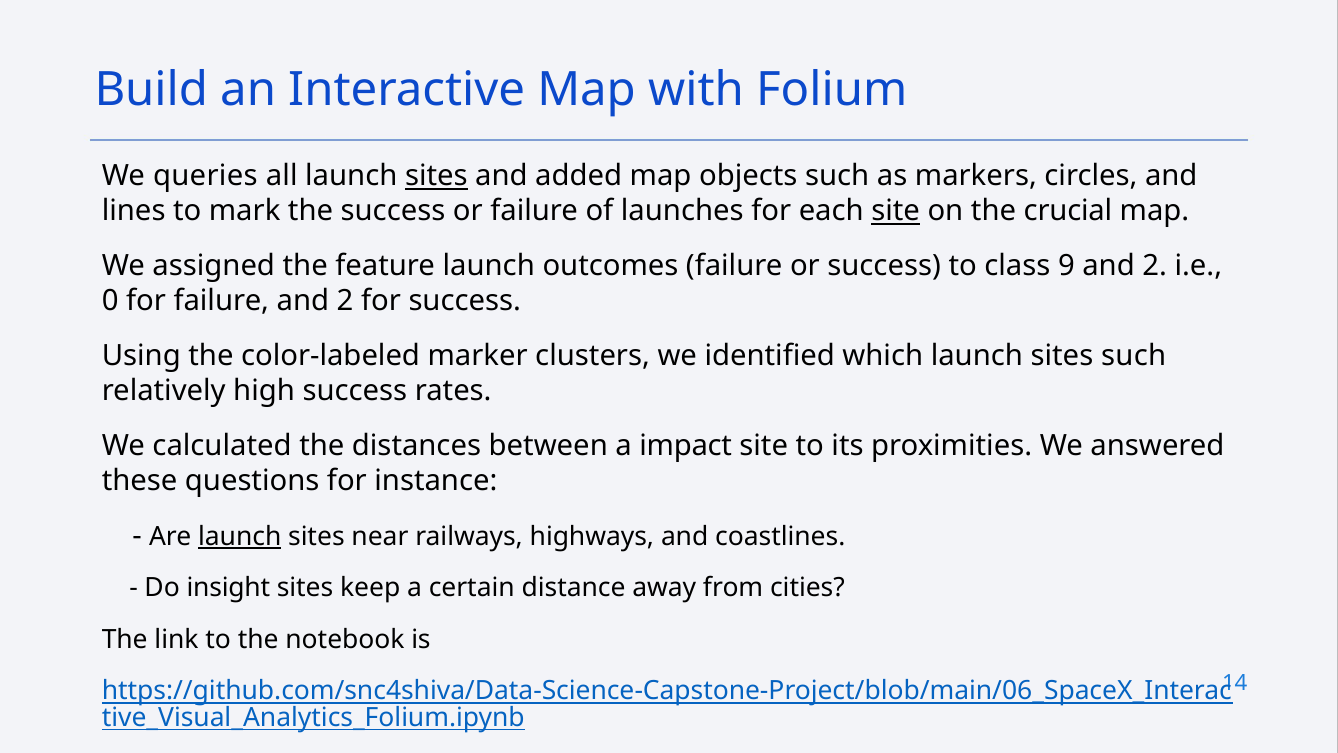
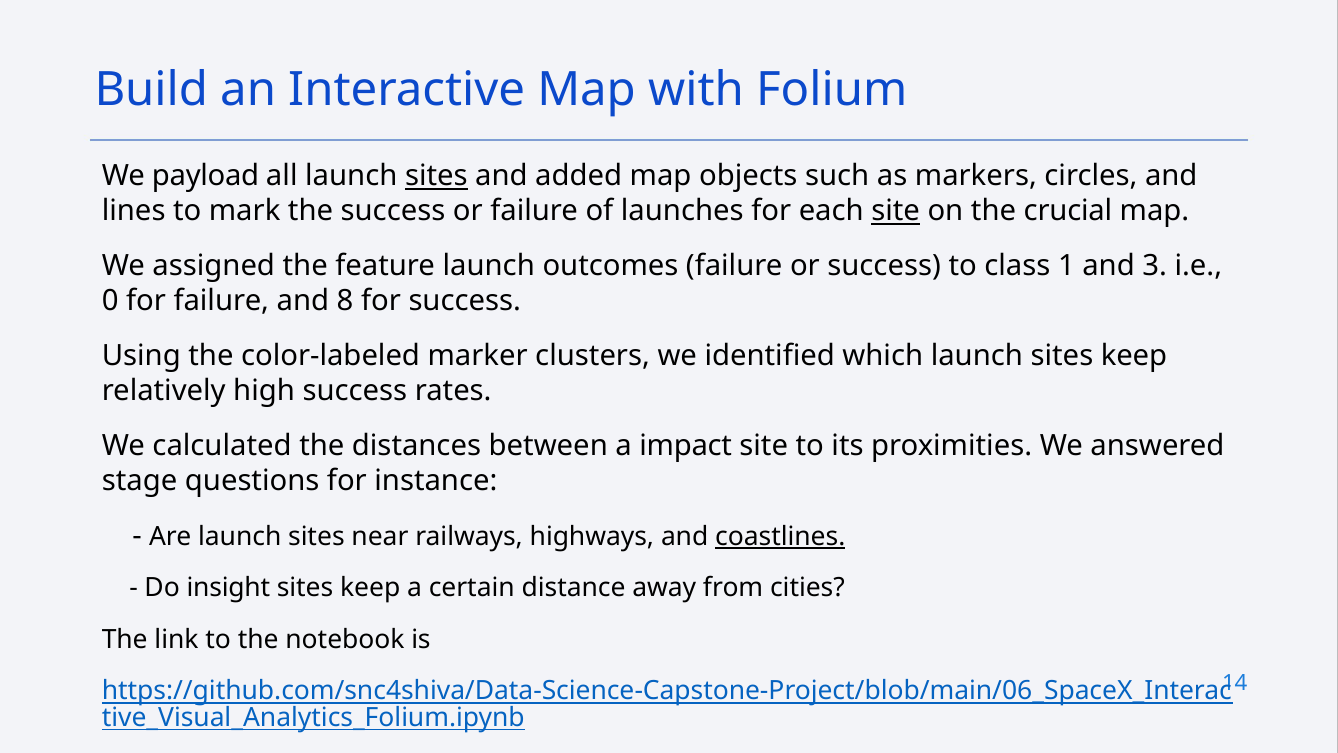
queries: queries -> payload (206, 176)
9: 9 -> 1 (1066, 266)
2: 2 -> 3 (1155, 266)
failure and 2: 2 -> 8 (345, 301)
launch sites such: such -> keep (1134, 356)
these: these -> stage (140, 481)
launch underline: present -> none (240, 536)
coastlines underline: none -> present (780, 536)
